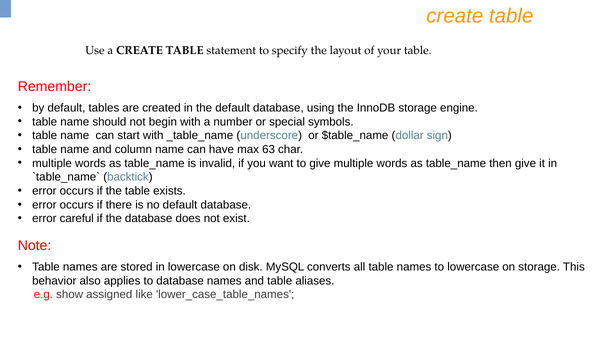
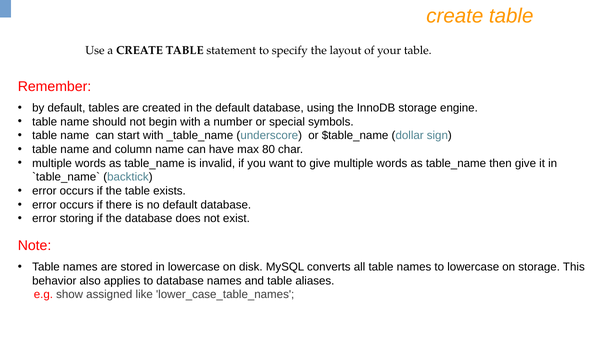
63: 63 -> 80 (269, 149)
careful: careful -> storing (77, 219)
